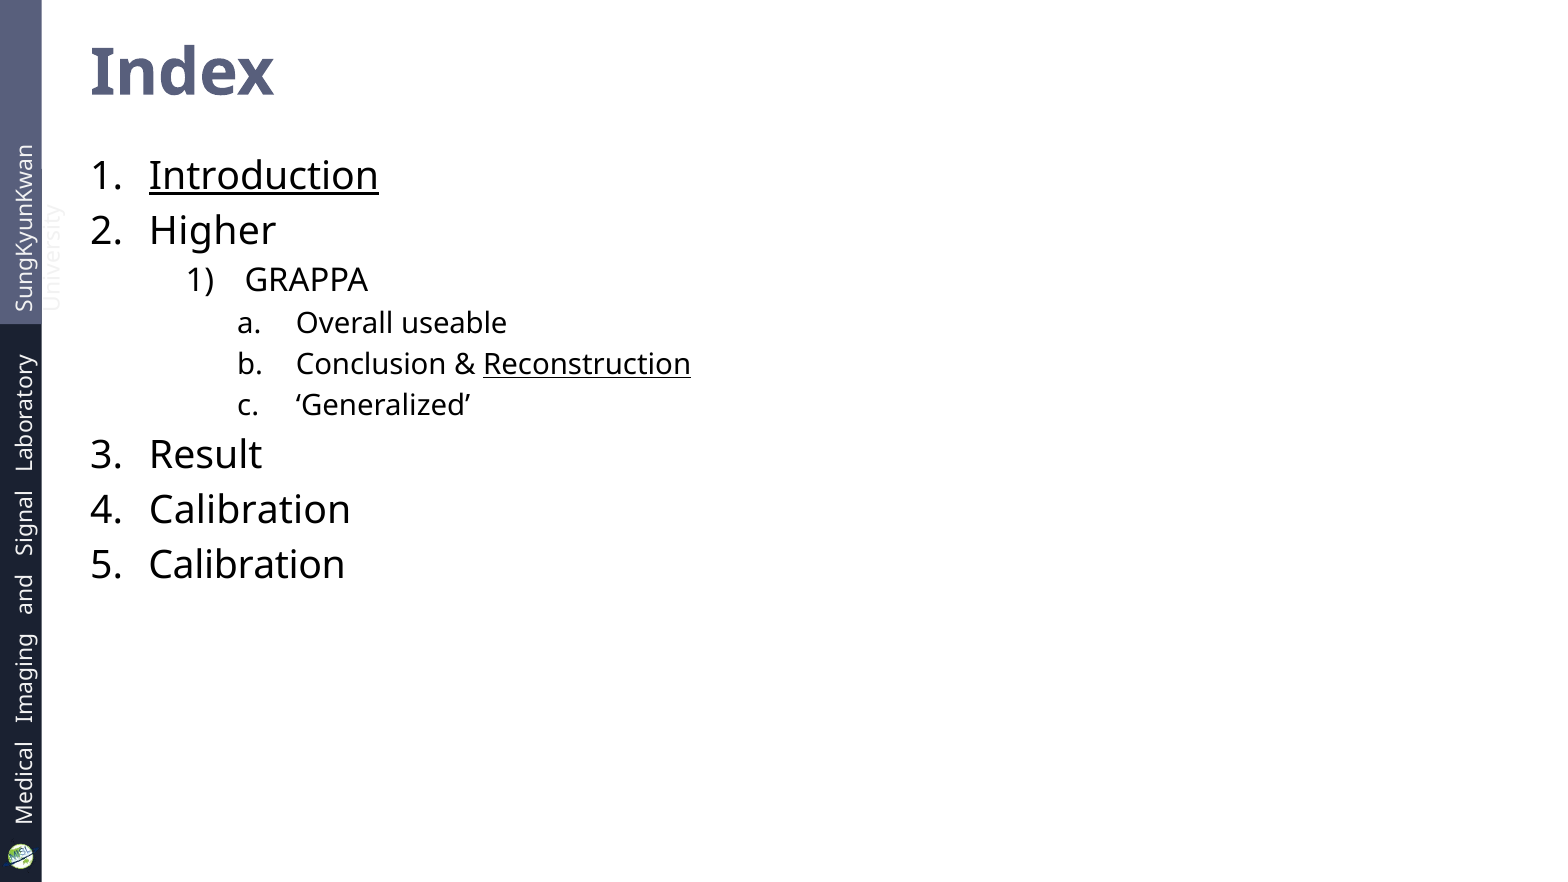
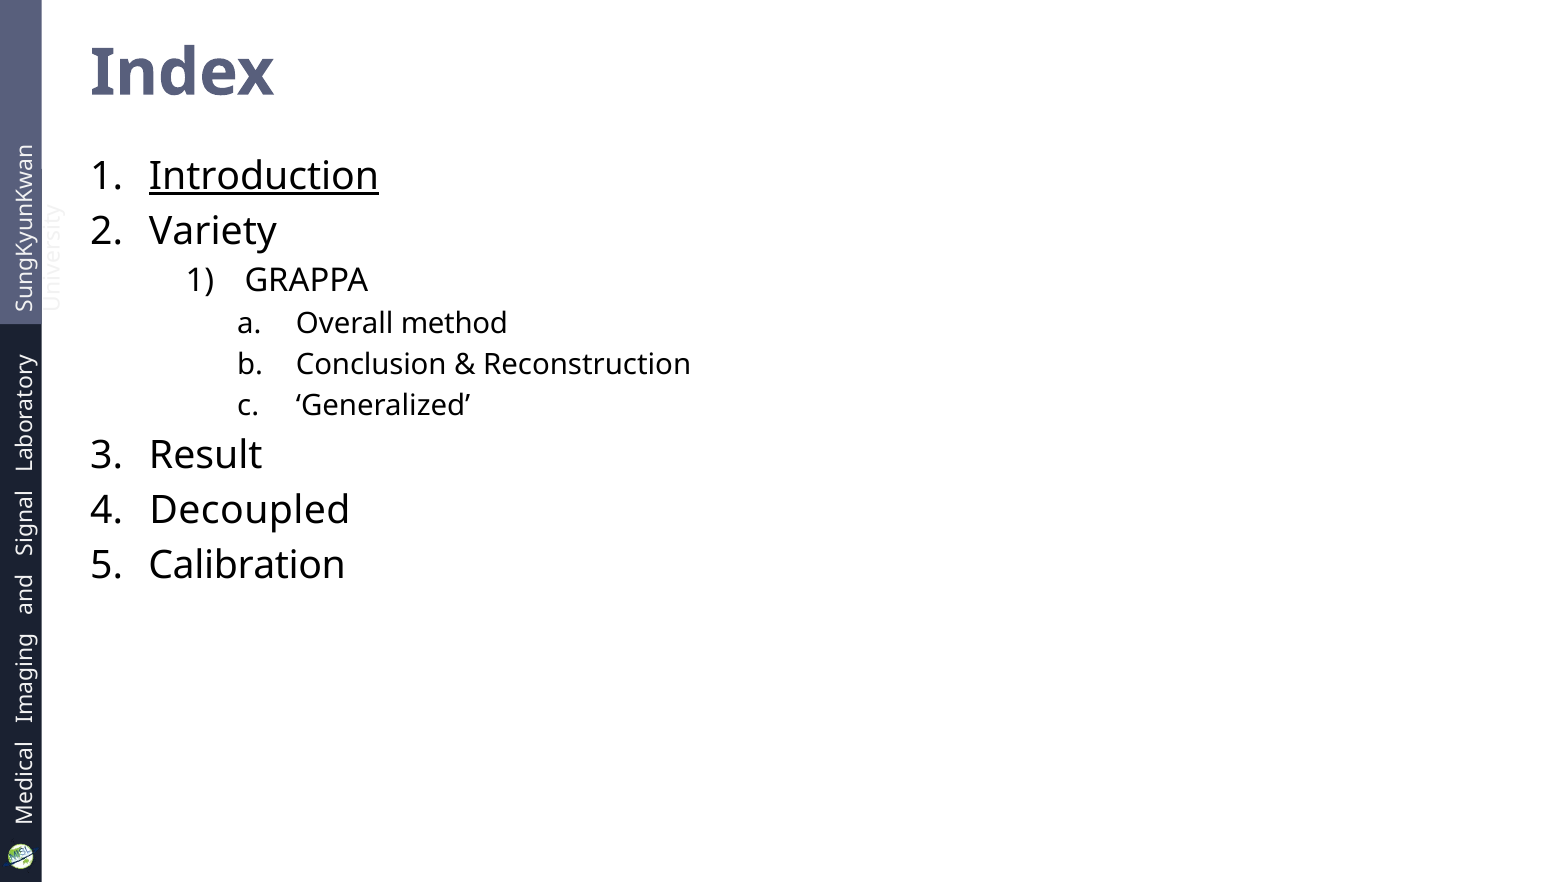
Higher: Higher -> Variety (213, 232)
useable: useable -> method (454, 324)
Reconstruction underline: present -> none (587, 365)
Calibration: Calibration -> Decoupled (250, 511)
